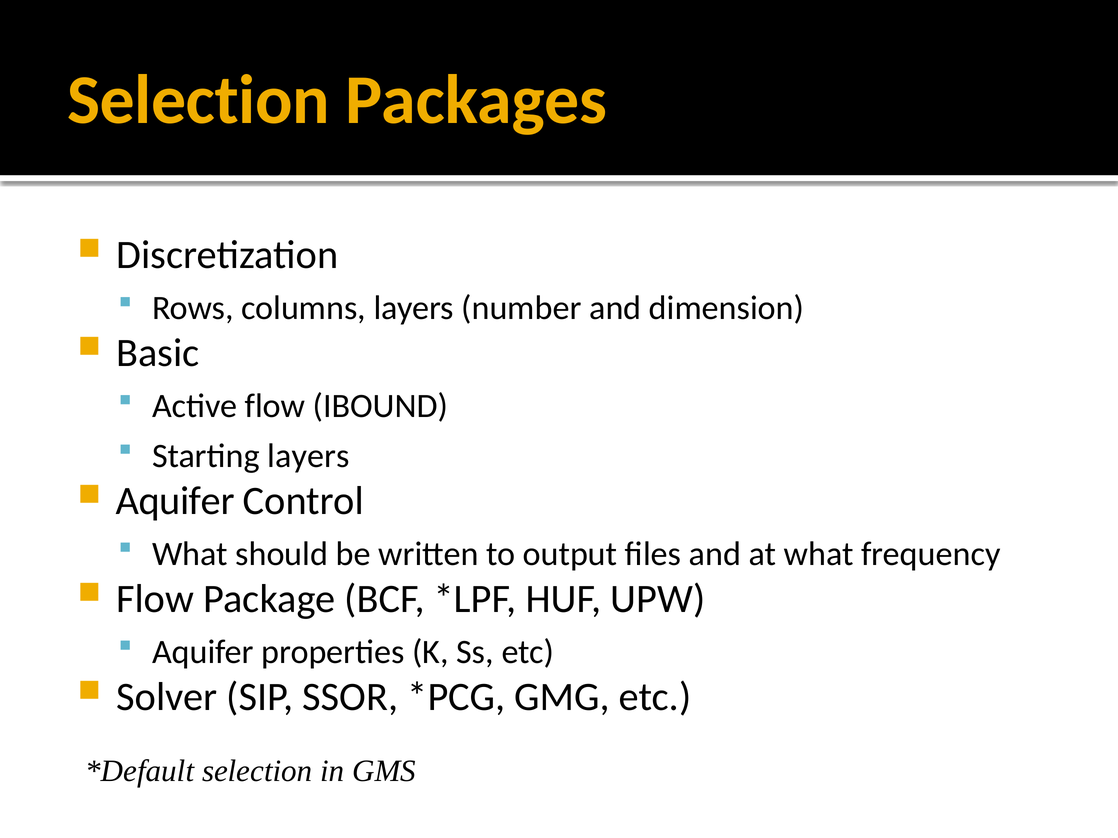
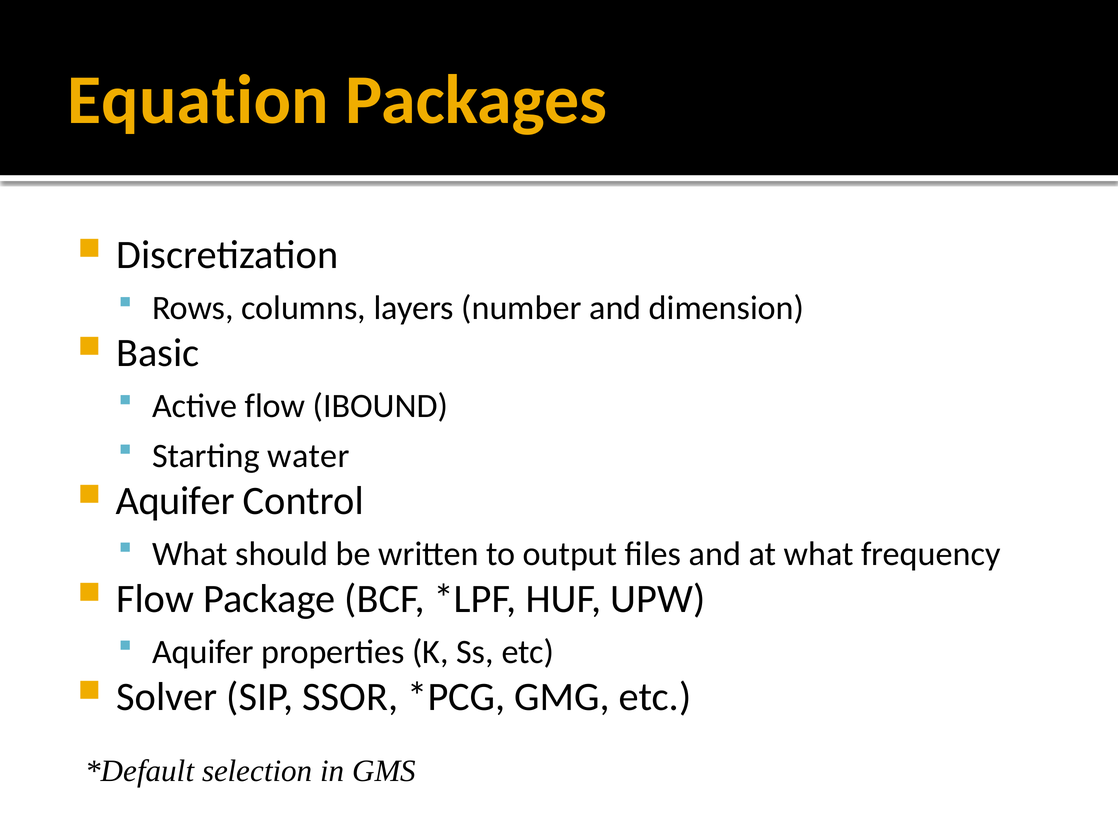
Selection: Selection -> Equation (198, 100)
Starting layers: layers -> water (309, 456)
